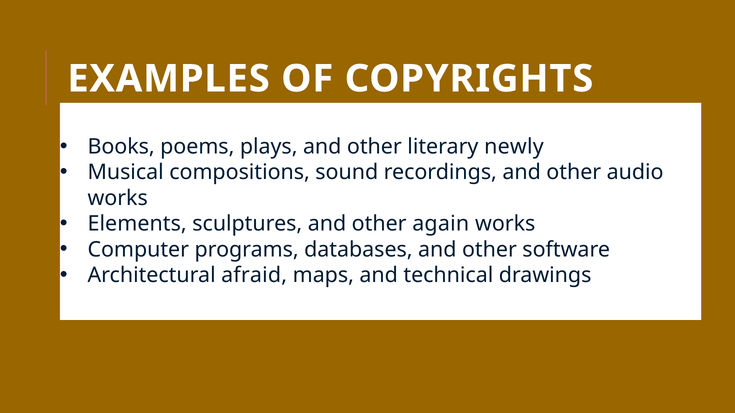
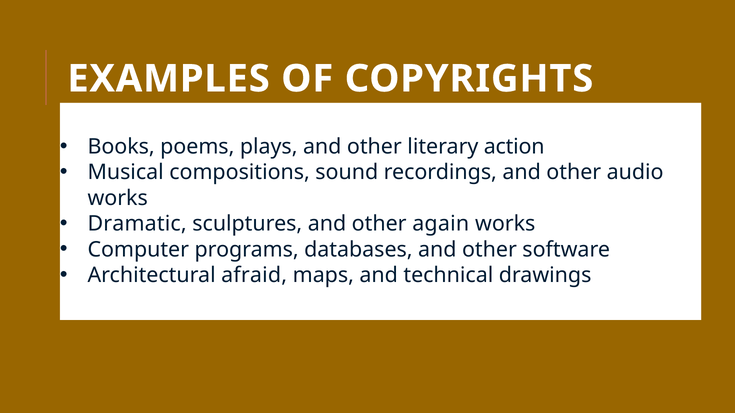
newly: newly -> action (514, 147)
Elements: Elements -> Dramatic (137, 224)
